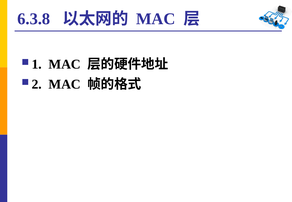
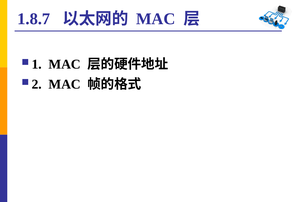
6.3.8: 6.3.8 -> 1.8.7 (34, 19)
